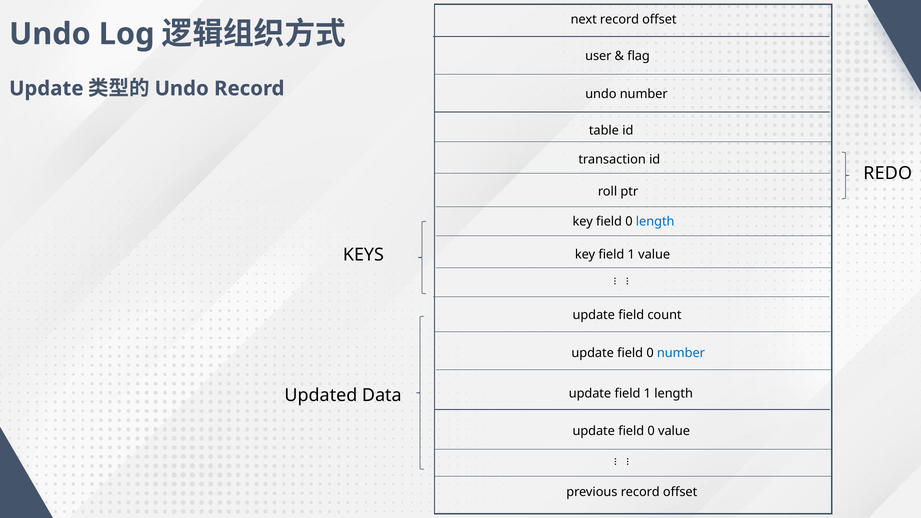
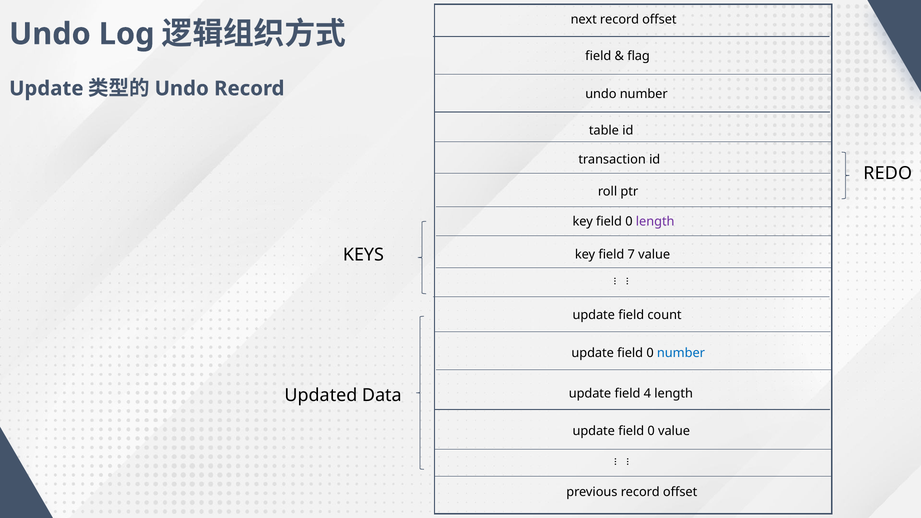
user: user -> field (598, 56)
length colour: blue -> purple (655, 221)
key field 1: 1 -> 7 (631, 255)
update field 1: 1 -> 4 (647, 394)
